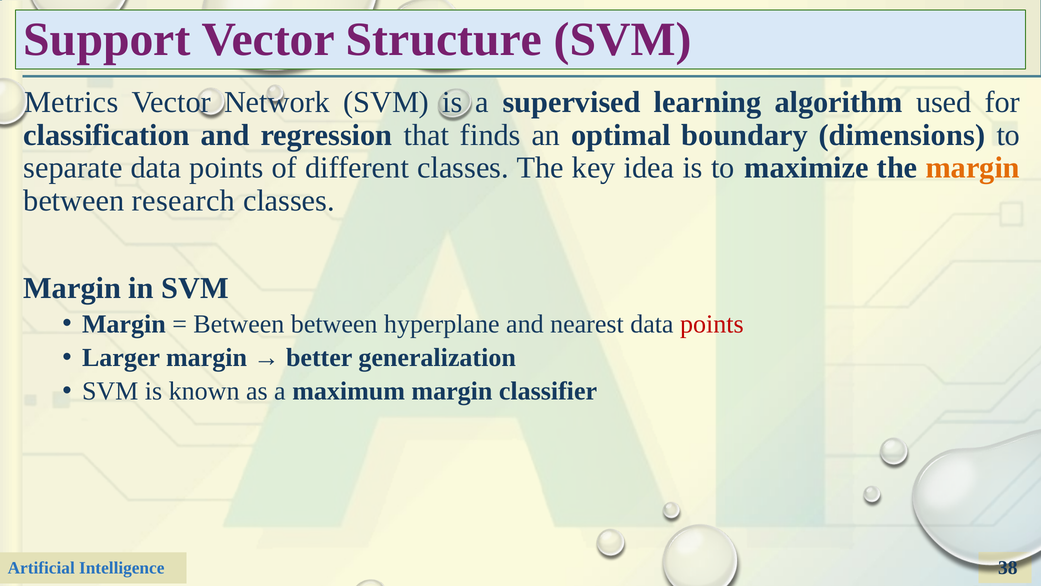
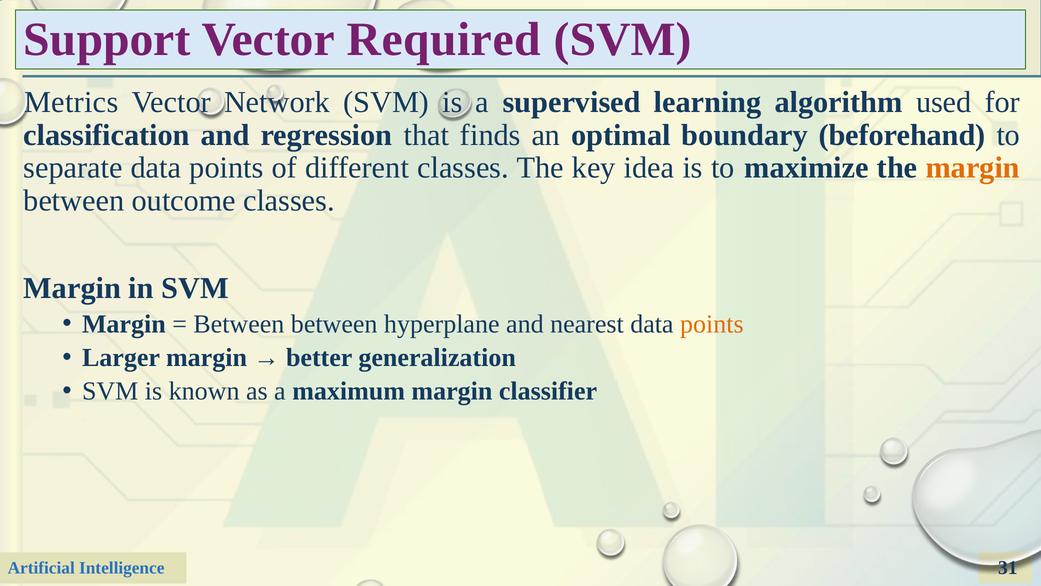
Structure: Structure -> Required (444, 40)
dimensions: dimensions -> beforehand (902, 135)
research: research -> outcome (184, 201)
points colour: red -> orange (712, 324)
38: 38 -> 31 (1008, 567)
